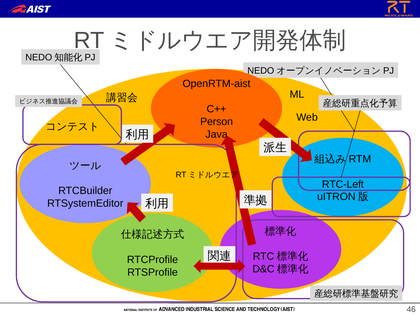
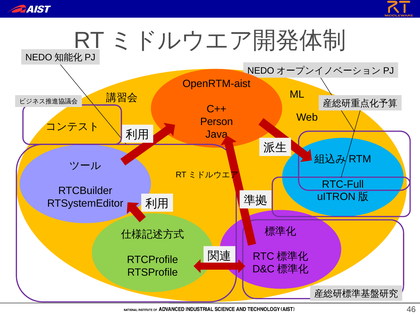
RTC-Left: RTC-Left -> RTC-Full (343, 184)
